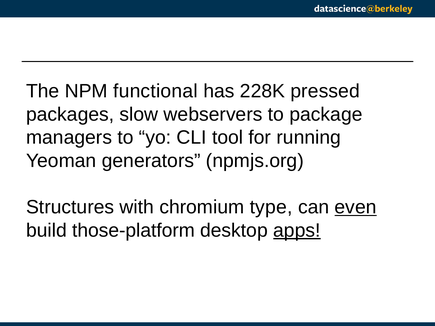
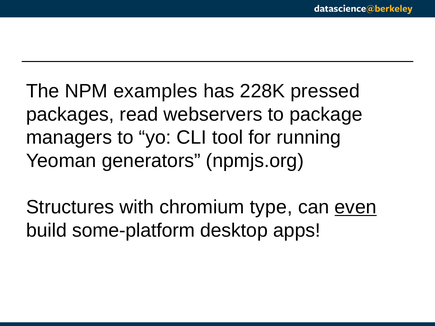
functional: functional -> examples (155, 91)
slow: slow -> read (139, 114)
those-platform: those-platform -> some-platform (134, 230)
apps underline: present -> none (297, 230)
